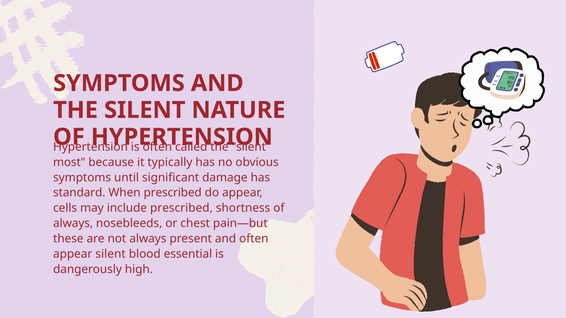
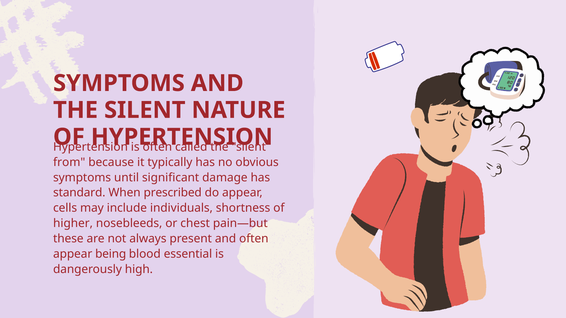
most: most -> from (69, 162)
include prescribed: prescribed -> individuals (181, 208)
always: always -> higher (73, 224)
appear silent: silent -> being (111, 254)
